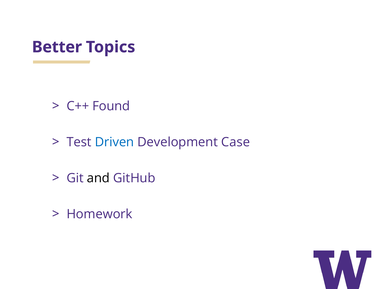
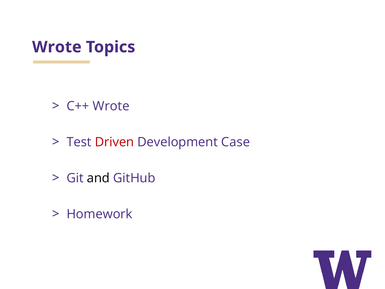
Better: Better -> Wrote (57, 47)
C++ Found: Found -> Wrote (111, 106)
Driven colour: blue -> red (114, 142)
